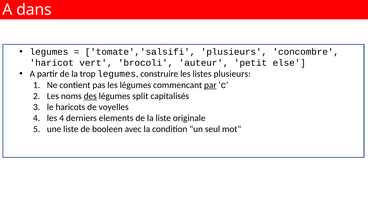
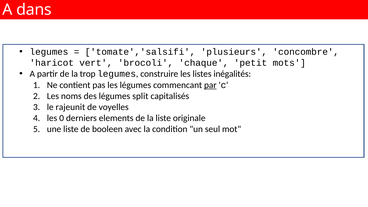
auteur: auteur -> chaque (204, 63)
else: else -> mots (289, 63)
listes plusieurs: plusieurs -> inégalités (232, 74)
des underline: present -> none (90, 96)
haricots: haricots -> rajeunit (70, 107)
les 4: 4 -> 0 (62, 118)
